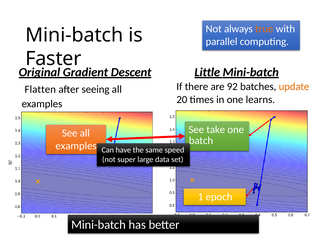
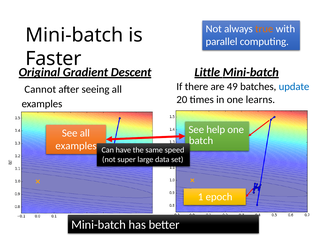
92: 92 -> 49 (232, 87)
update colour: orange -> blue (294, 87)
Flatten: Flatten -> Cannot (40, 89)
take: take -> help (216, 130)
